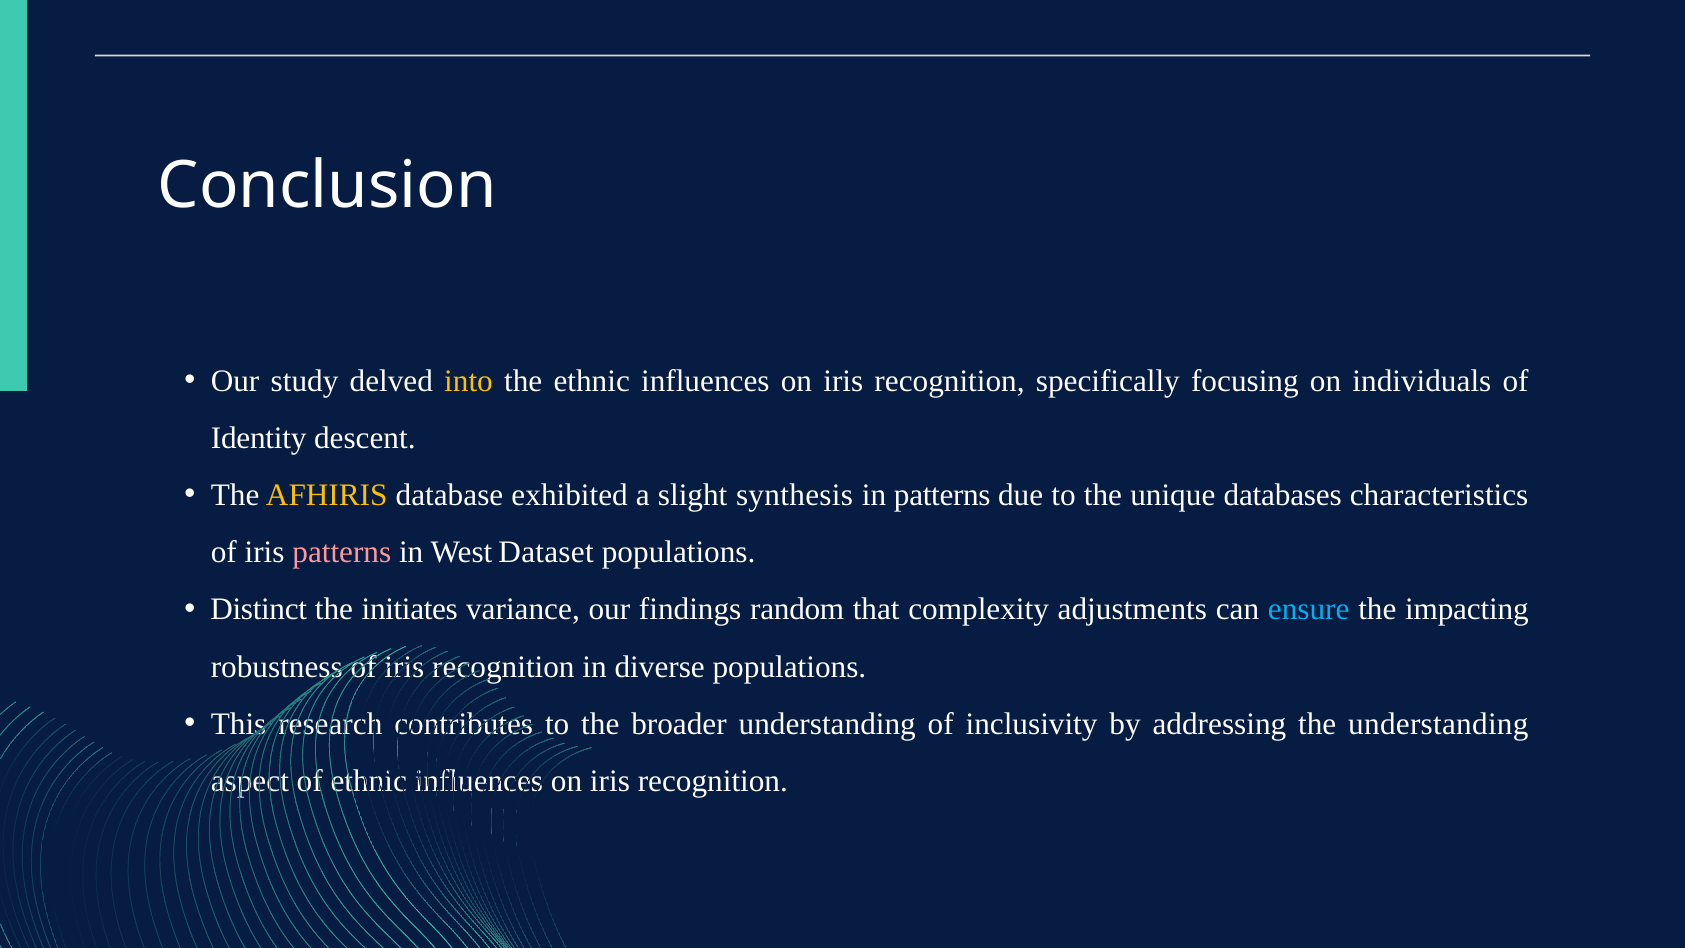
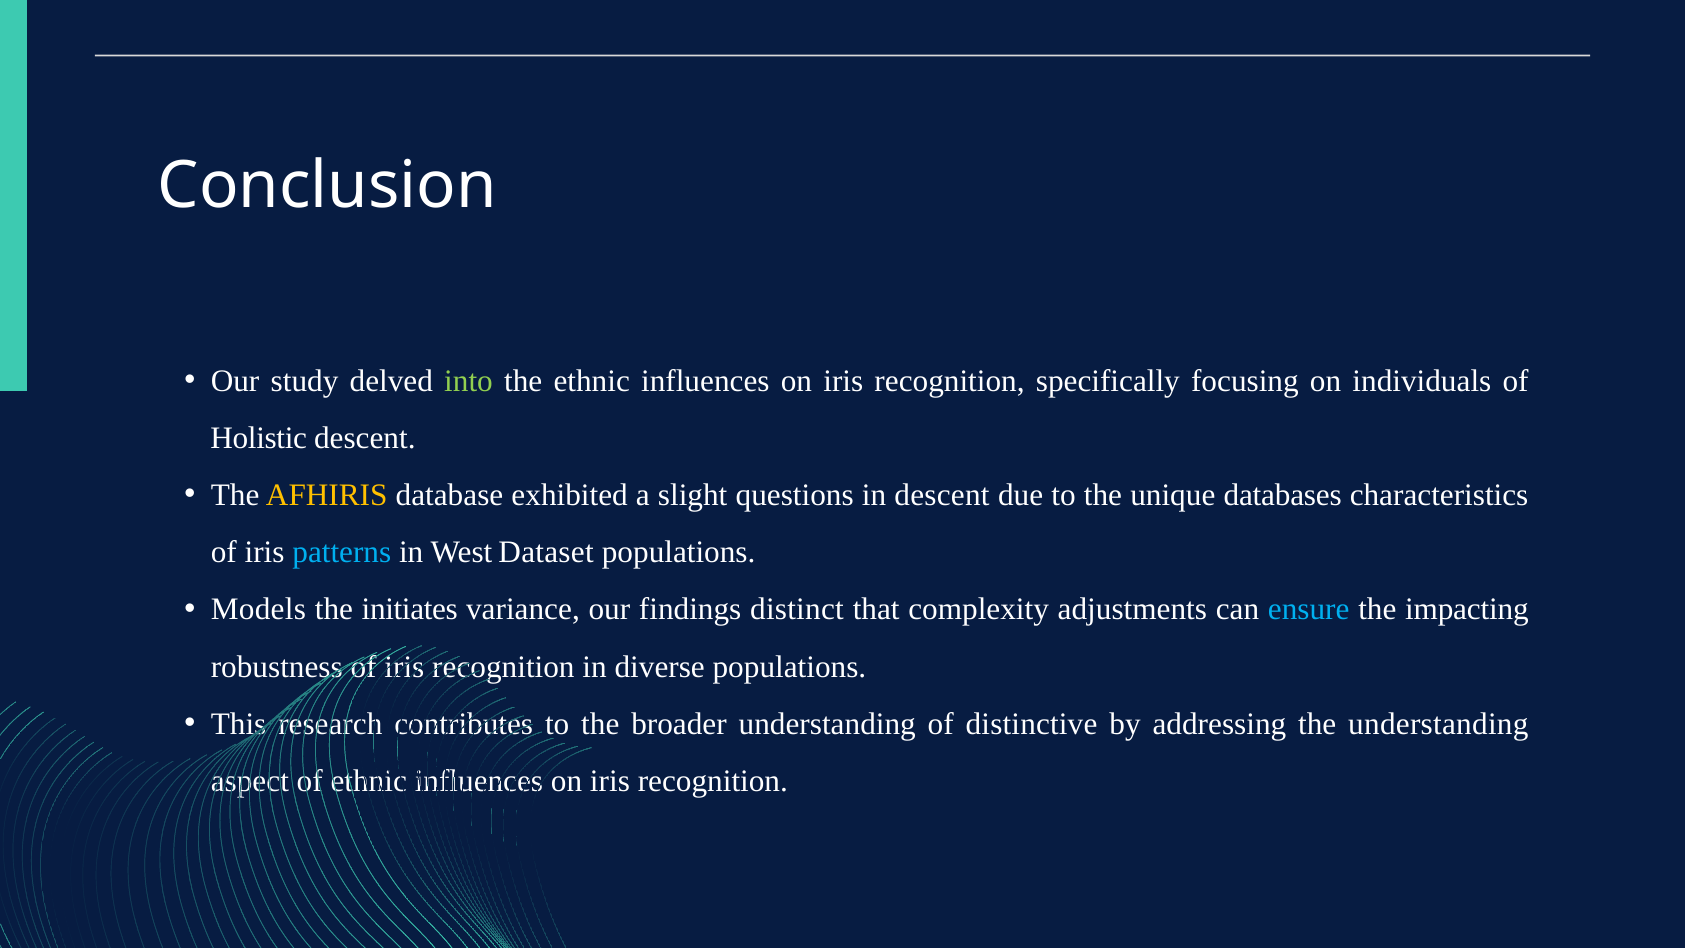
into colour: yellow -> light green (469, 381)
Identity: Identity -> Holistic (259, 438)
synthesis: synthesis -> questions (795, 495)
in patterns: patterns -> descent (942, 495)
patterns colour: pink -> light blue (342, 552)
Distinct: Distinct -> Models (258, 609)
random: random -> distinct (797, 609)
inclusivity: inclusivity -> distinctive (1032, 724)
